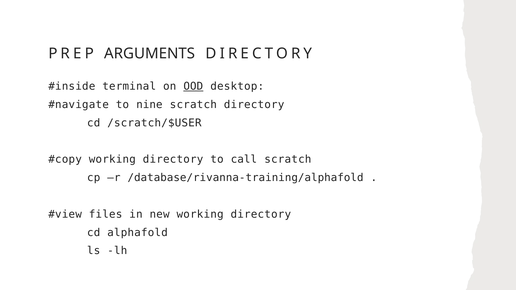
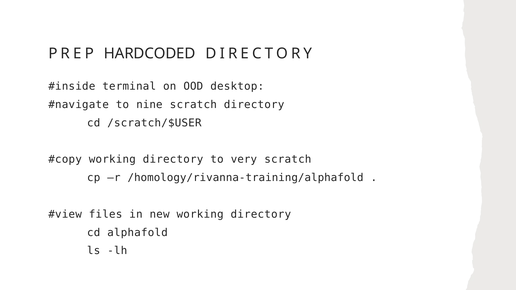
ARGUMENTS: ARGUMENTS -> HARDCODED (150, 53)
OOD underline: present -> none (193, 86)
call: call -> very (244, 160)
/database/rivanna-training/alphafold: /database/rivanna-training/alphafold -> /homology/rivanna-training/alphafold (246, 178)
